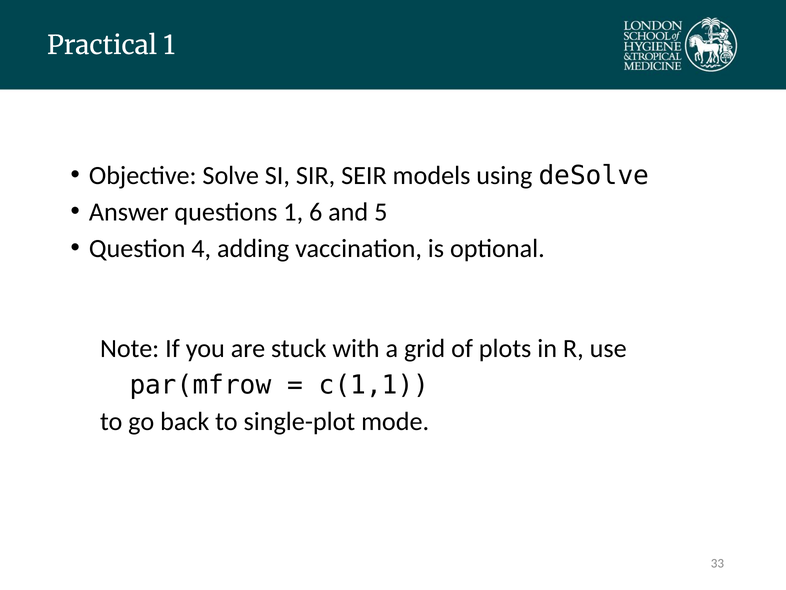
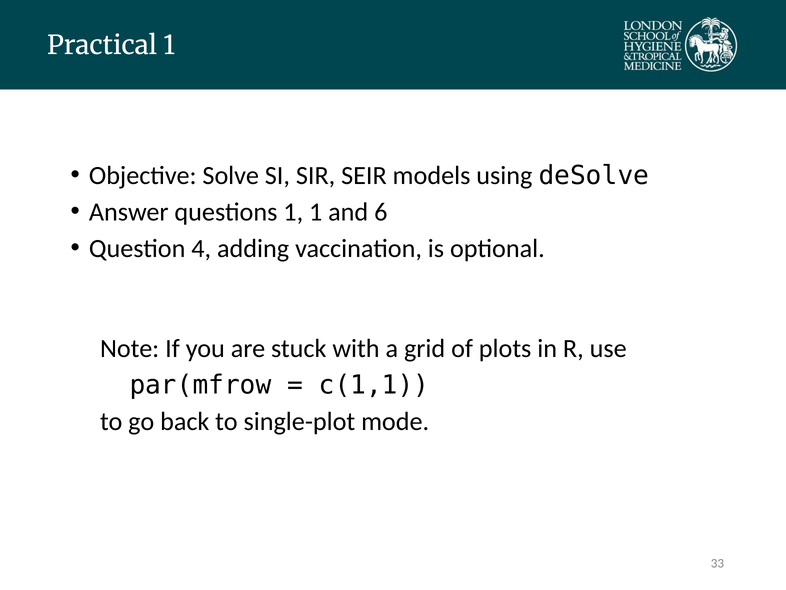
1 6: 6 -> 1 (316, 212)
5: 5 -> 6 (381, 212)
